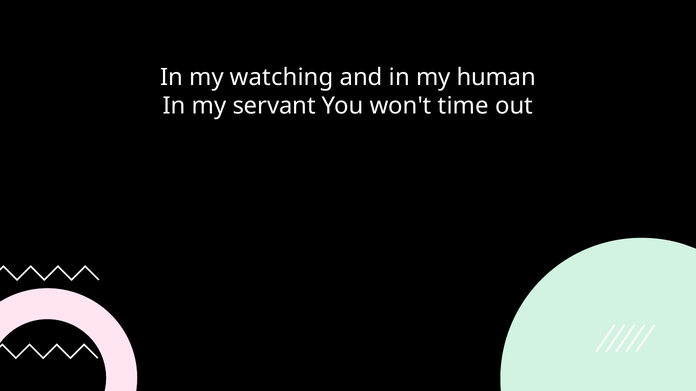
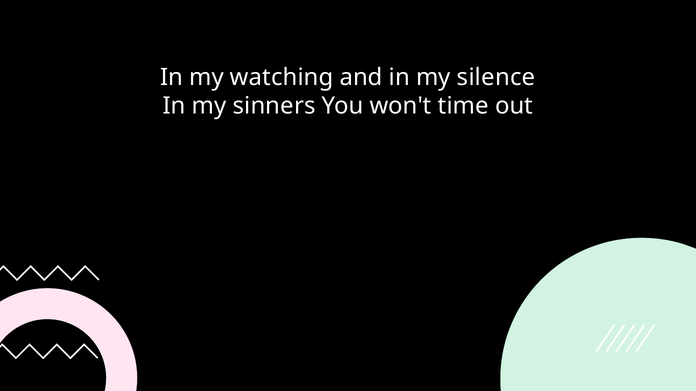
human: human -> silence (496, 77)
servant: servant -> sinners (274, 106)
